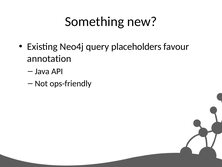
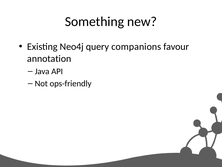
placeholders: placeholders -> companions (136, 47)
